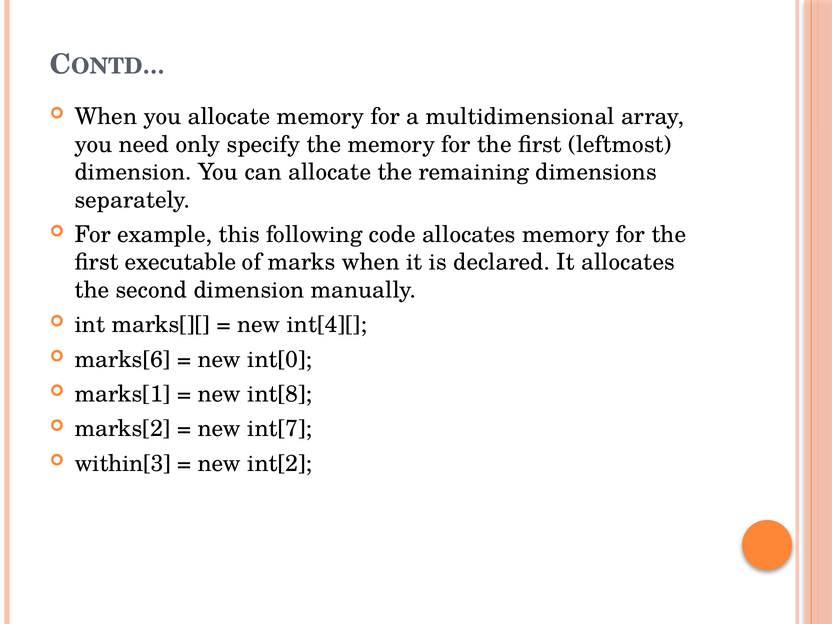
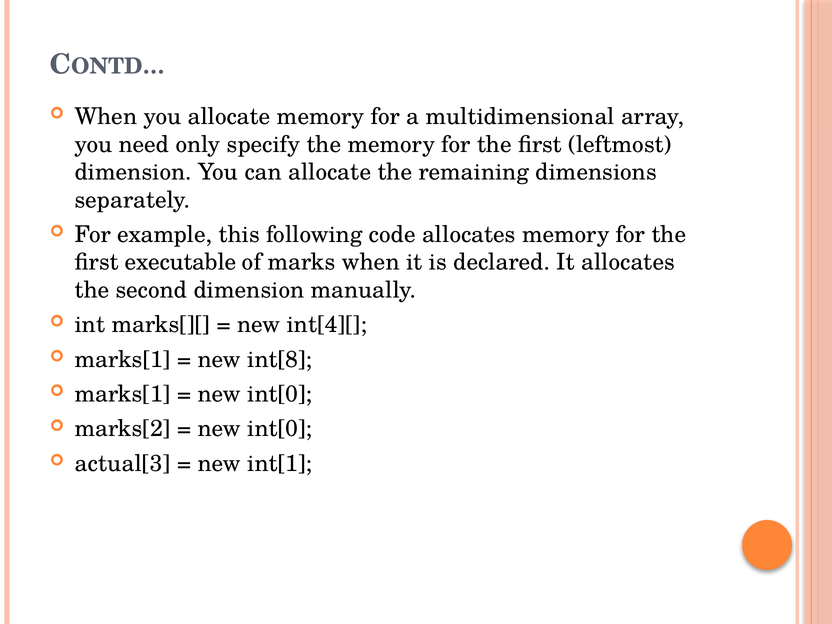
marks[6: marks[6 -> marks[1 (123, 359)
int[0: int[0 -> int[8 (280, 359)
int[8: int[8 -> int[0 (280, 394)
int[7: int[7 -> int[0 (280, 429)
within[3: within[3 -> actual[3 (123, 463)
int[2: int[2 -> int[1 (280, 463)
